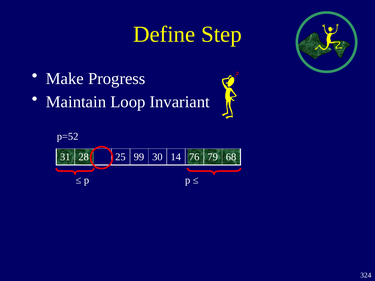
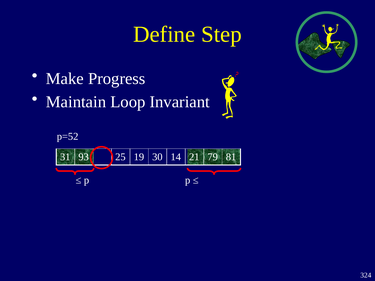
28: 28 -> 93 (84, 157)
99: 99 -> 19 (139, 157)
76: 76 -> 21 (194, 157)
68: 68 -> 81 (231, 157)
